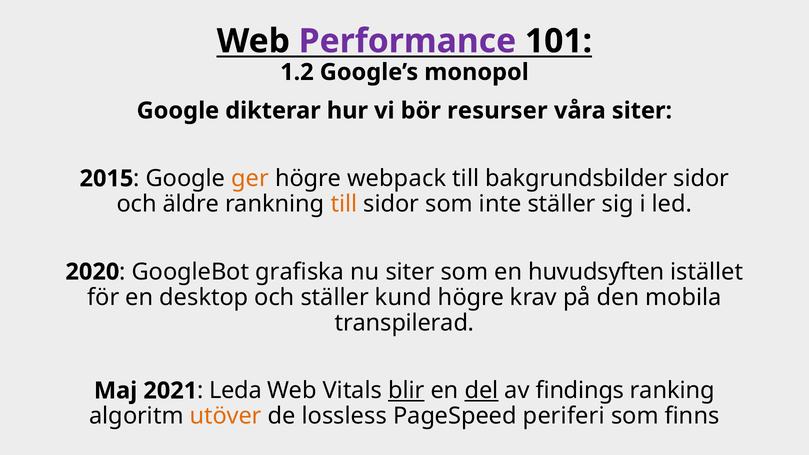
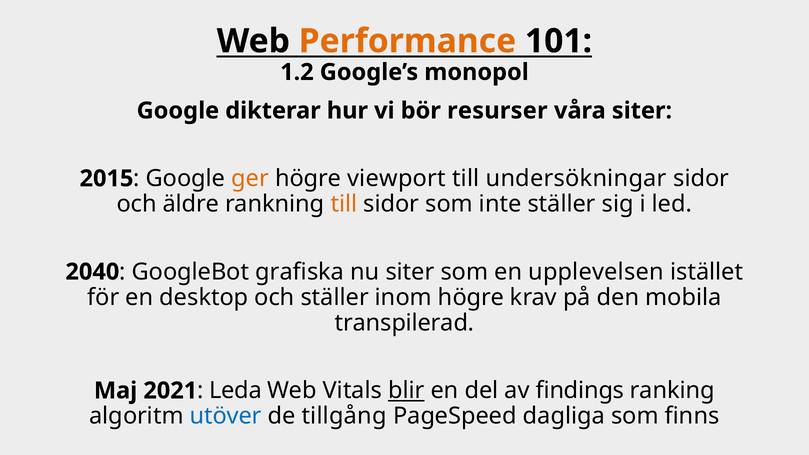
Performance colour: purple -> orange (407, 41)
webpack: webpack -> viewport (397, 179)
bakgrundsbilder: bakgrundsbilder -> undersökningar (576, 179)
2020: 2020 -> 2040 (92, 272)
huvudsyften: huvudsyften -> upplevelsen (596, 272)
kund: kund -> inom (403, 297)
del underline: present -> none (481, 391)
utöver colour: orange -> blue (226, 416)
lossless: lossless -> tillgång (344, 416)
periferi: periferi -> dagliga (564, 416)
